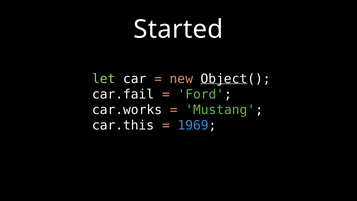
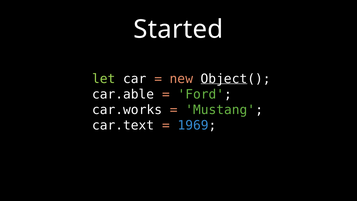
car.fail: car.fail -> car.able (123, 94)
car.this: car.this -> car.text (123, 125)
